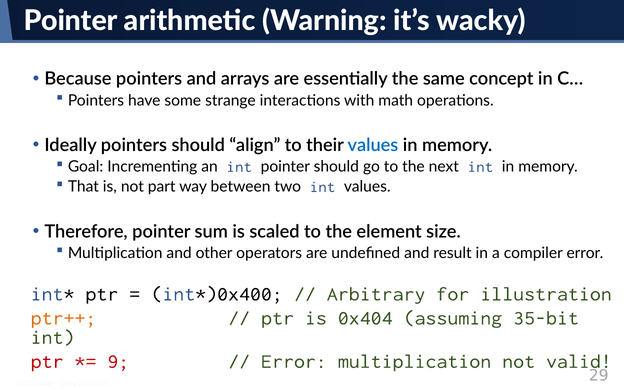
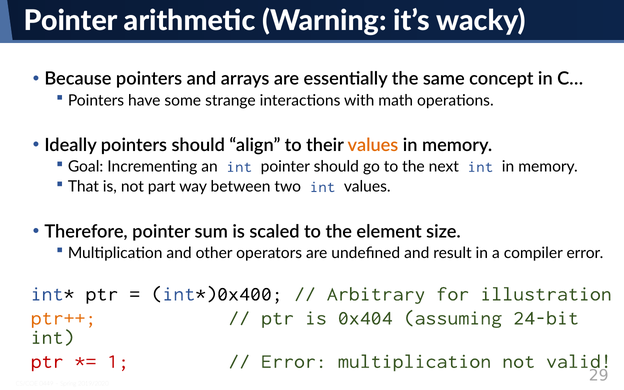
values colour: blue -> orange (373, 145)
35-bit: 35-bit -> 24-bit (546, 318)
9: 9 -> 1 (118, 361)
